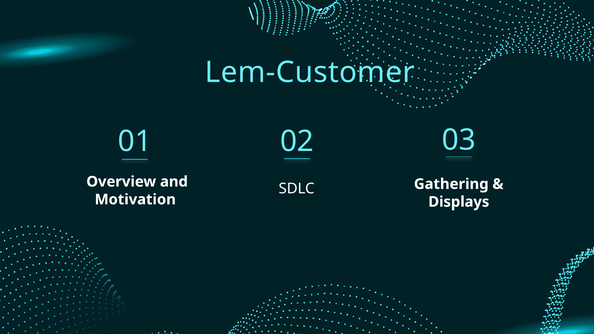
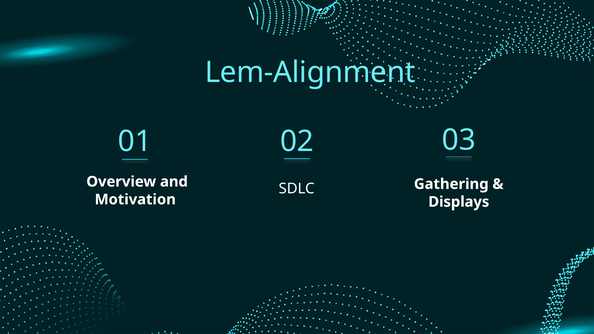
Lem-Customer: Lem-Customer -> Lem-Alignment (310, 72)
